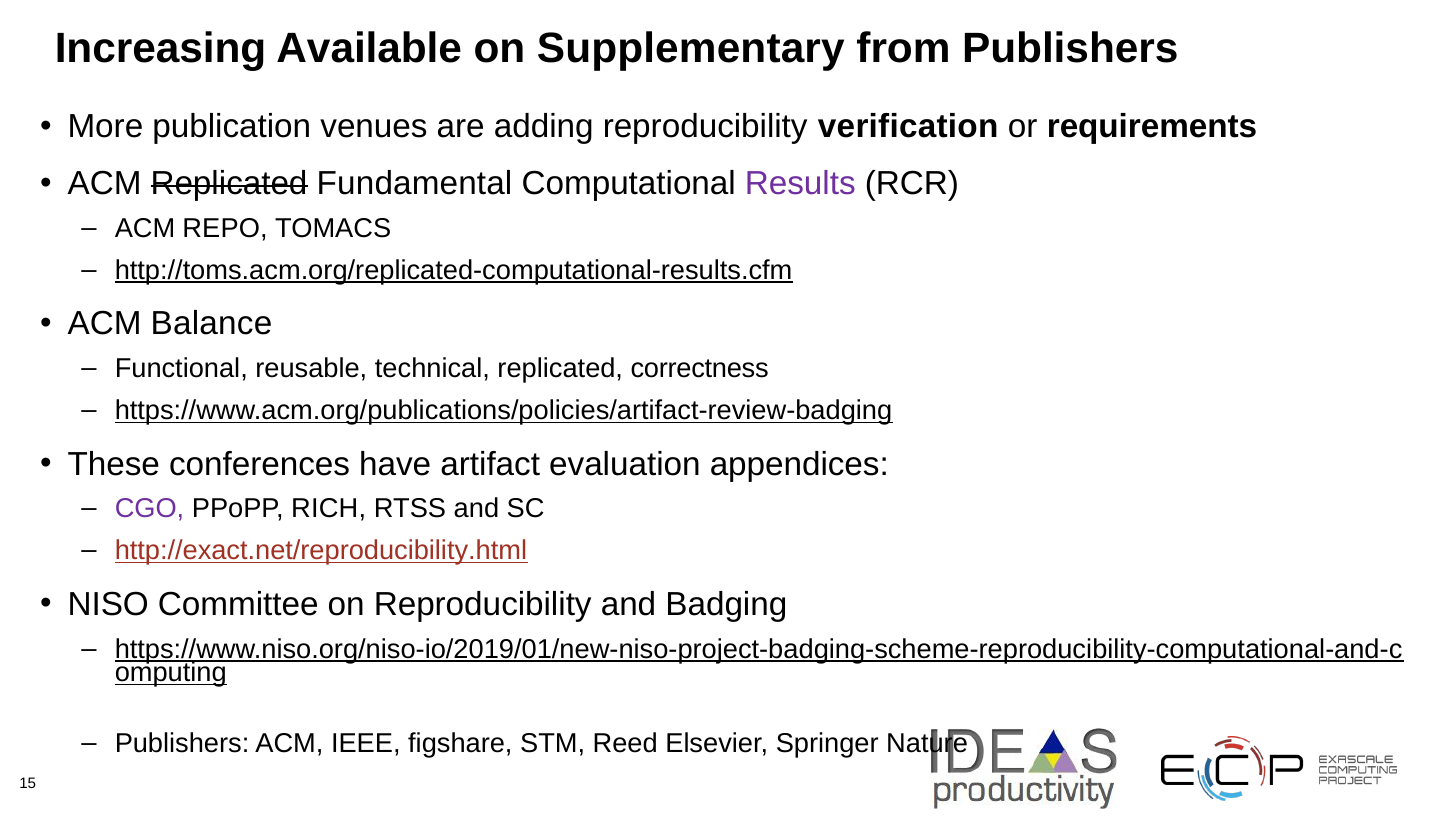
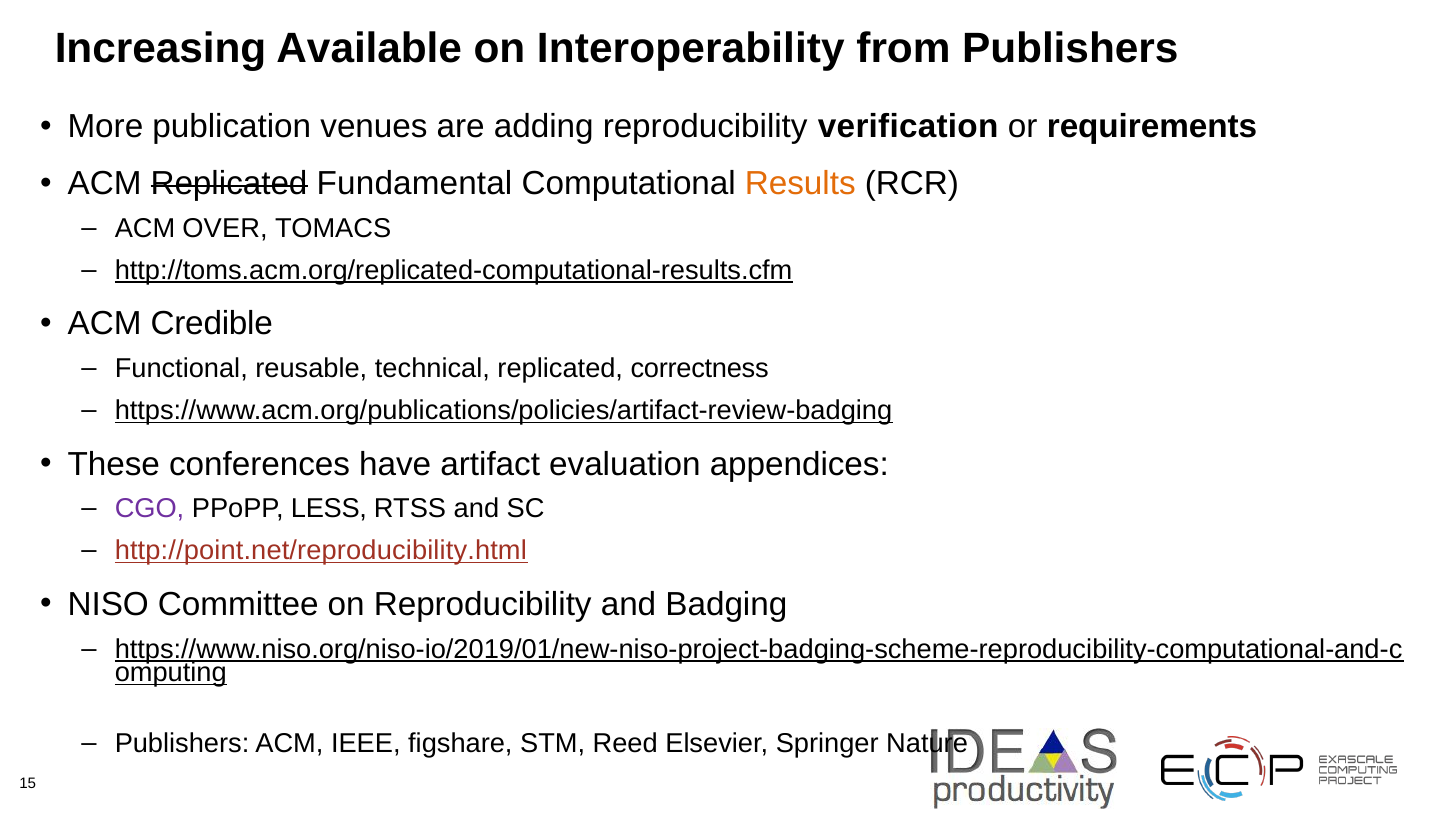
Supplementary: Supplementary -> Interoperability (691, 49)
Results colour: purple -> orange (800, 184)
REPO: REPO -> OVER (225, 229)
Balance: Balance -> Credible (212, 324)
RICH: RICH -> LESS (329, 509)
http://exact.net/reproducibility.html: http://exact.net/reproducibility.html -> http://point.net/reproducibility.html (321, 551)
